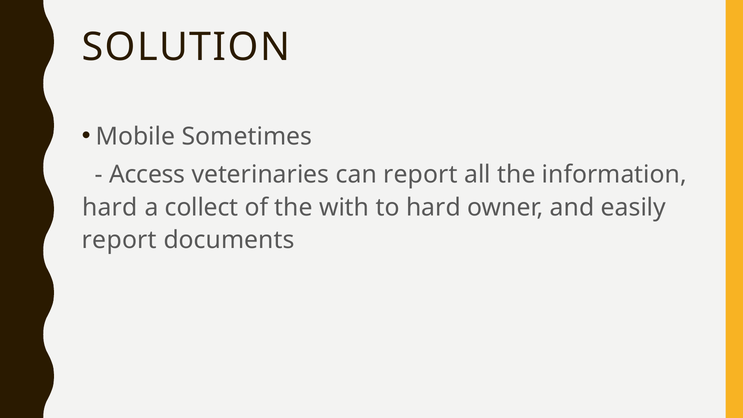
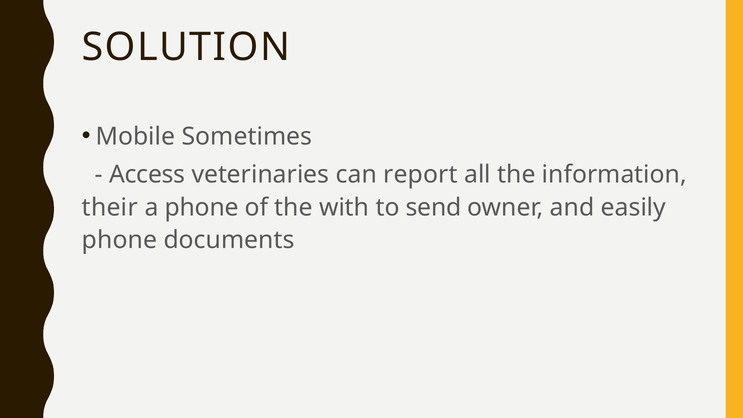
hard: hard -> their (110, 207)
a collect: collect -> phone (202, 207)
to hard: hard -> send (434, 207)
report: report -> phone (119, 240)
